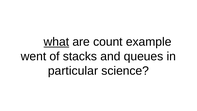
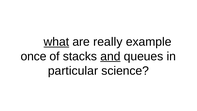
count: count -> really (108, 42)
went: went -> once (34, 56)
and underline: none -> present (110, 56)
